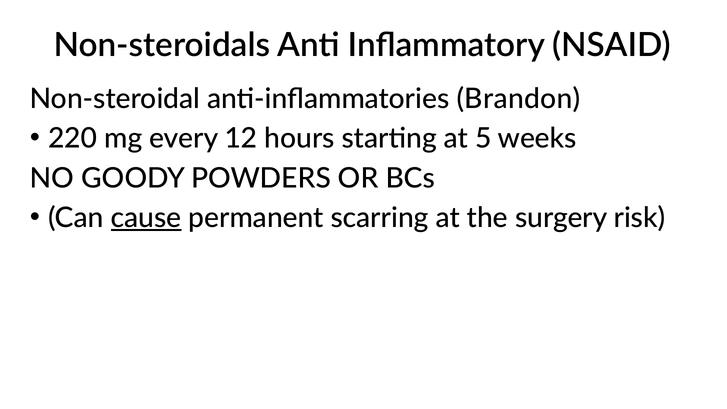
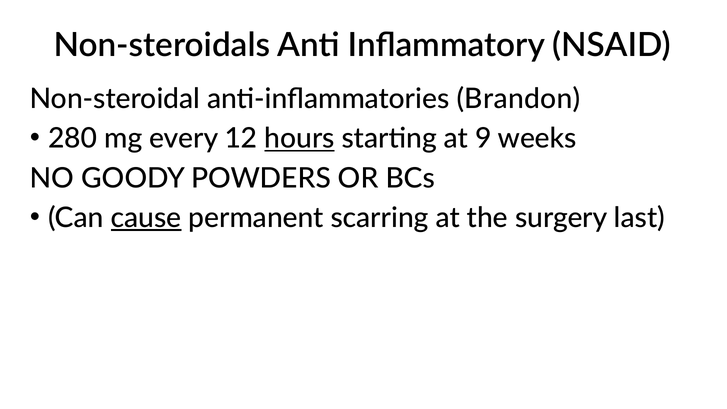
220: 220 -> 280 (73, 139)
hours underline: none -> present (300, 139)
5: 5 -> 9 (483, 139)
risk: risk -> last (639, 218)
